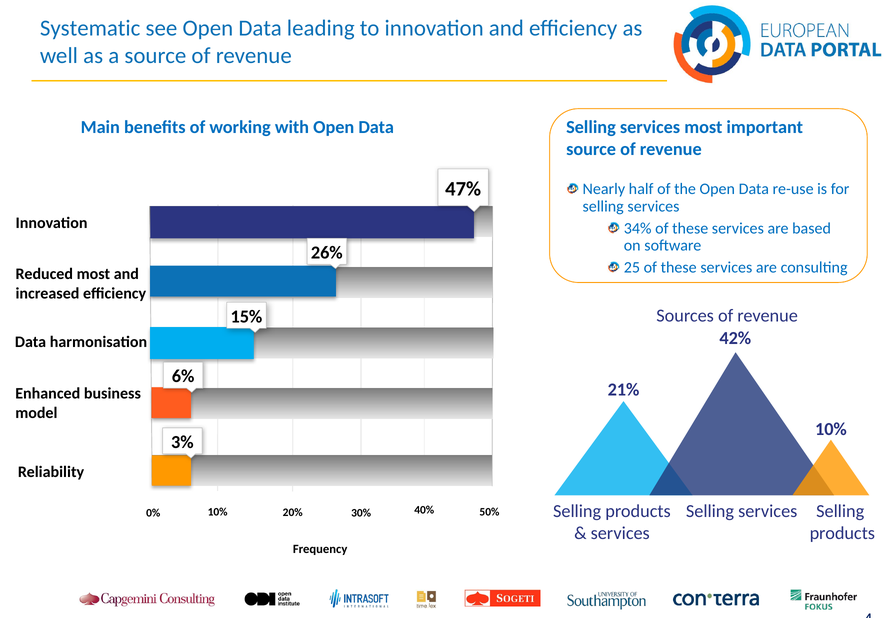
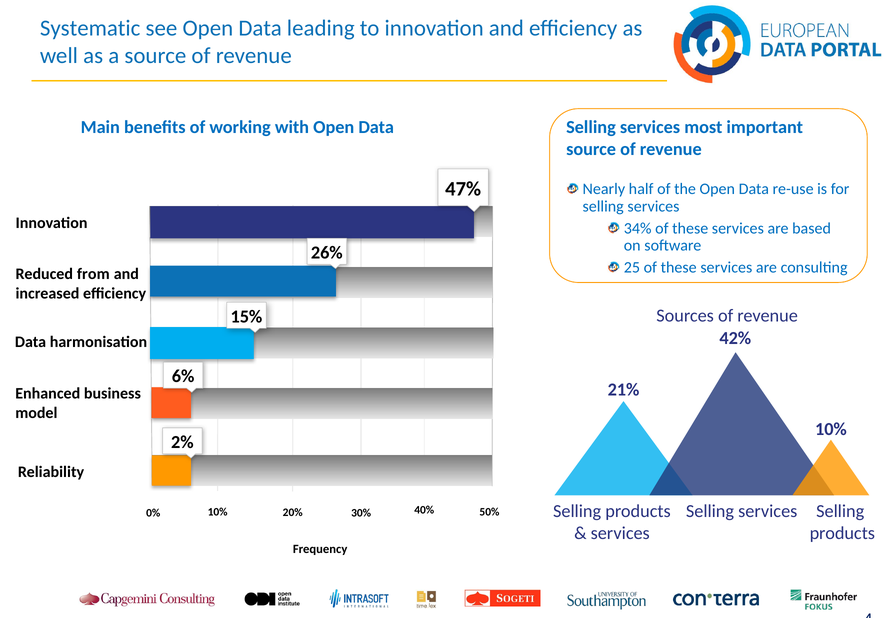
Reduced most: most -> from (93, 274)
3%: 3% -> 2% (182, 442)
